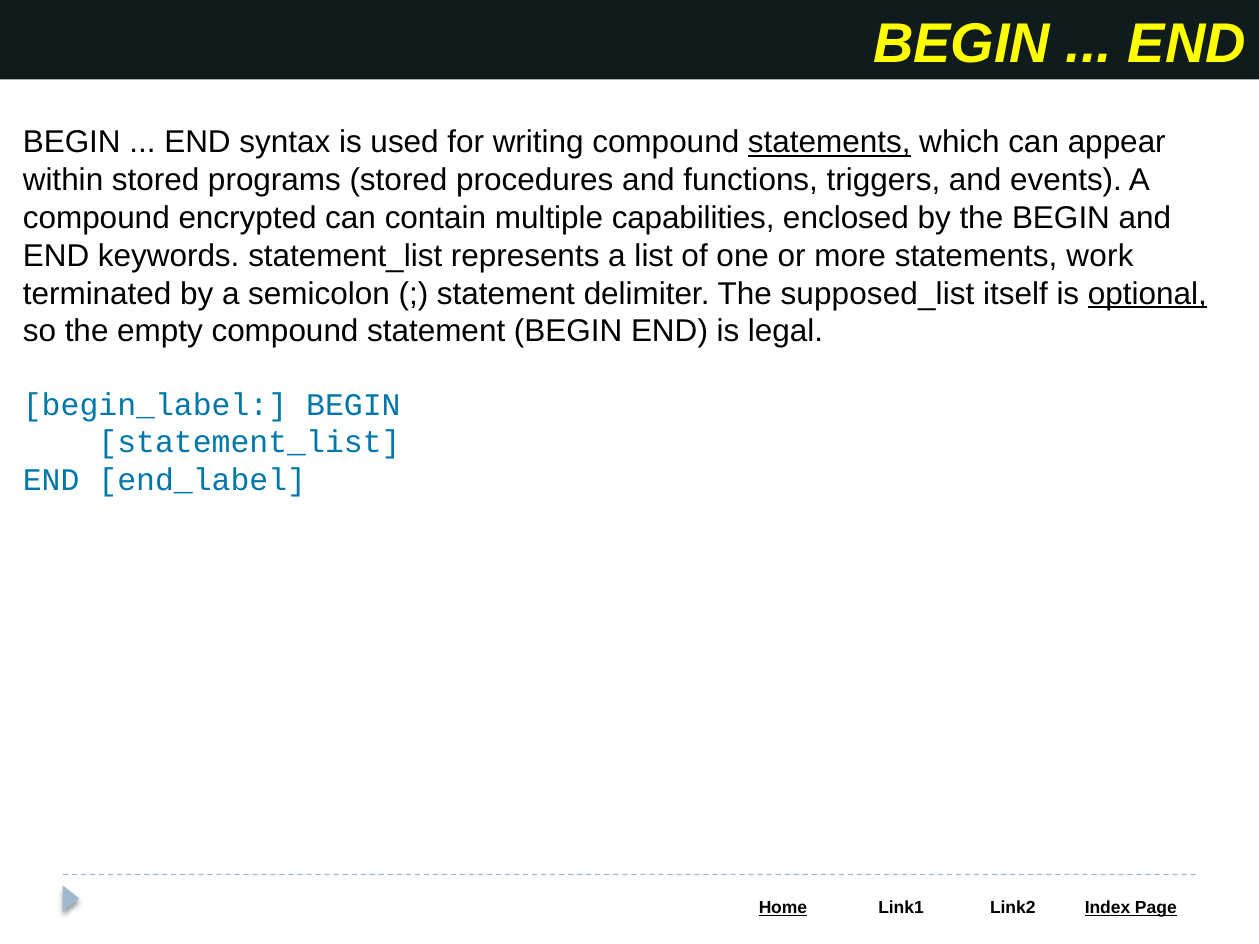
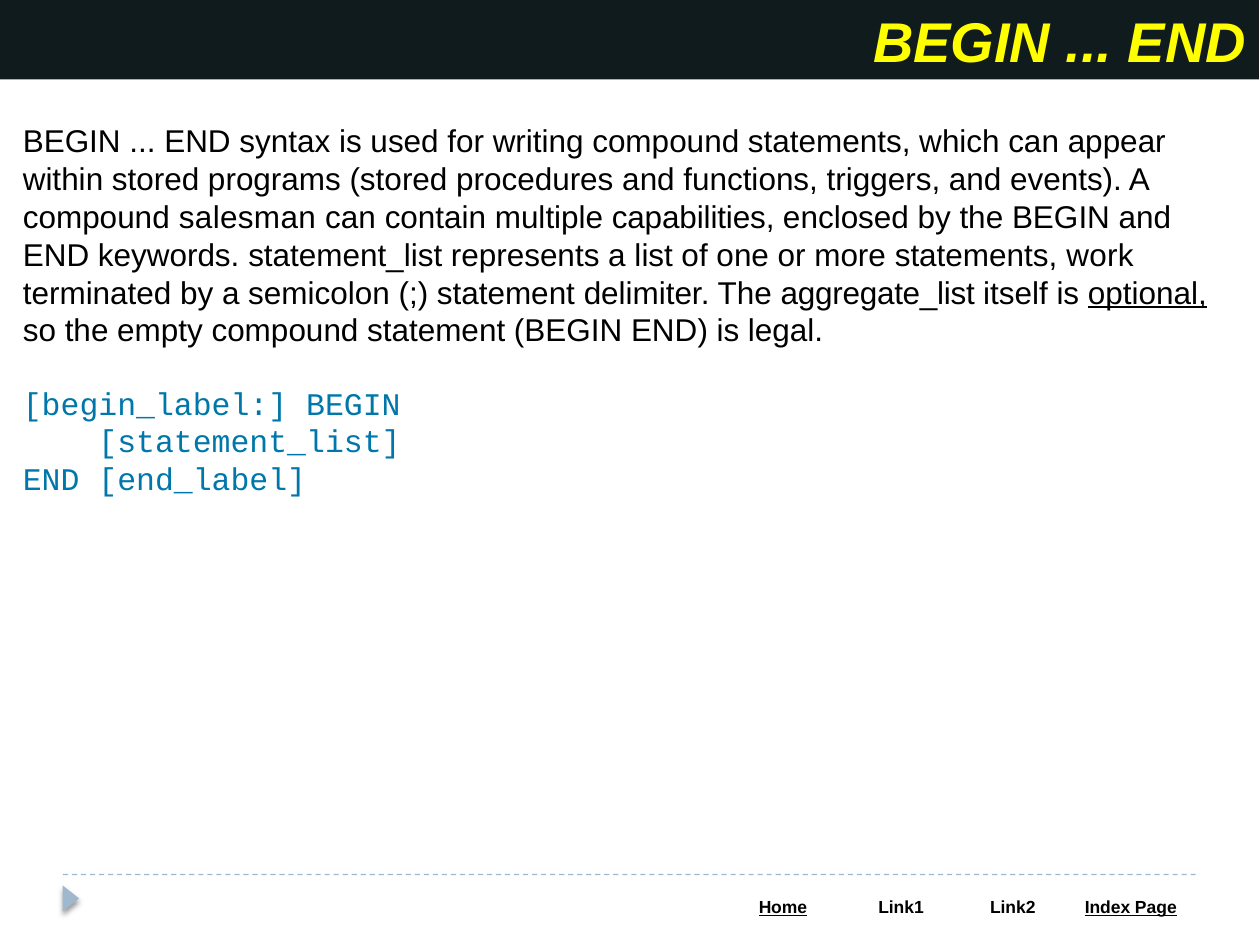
statements underline: present -> none (829, 143)
encrypted: encrypted -> salesman (247, 218)
supposed_list: supposed_list -> aggregate_list (878, 294)
